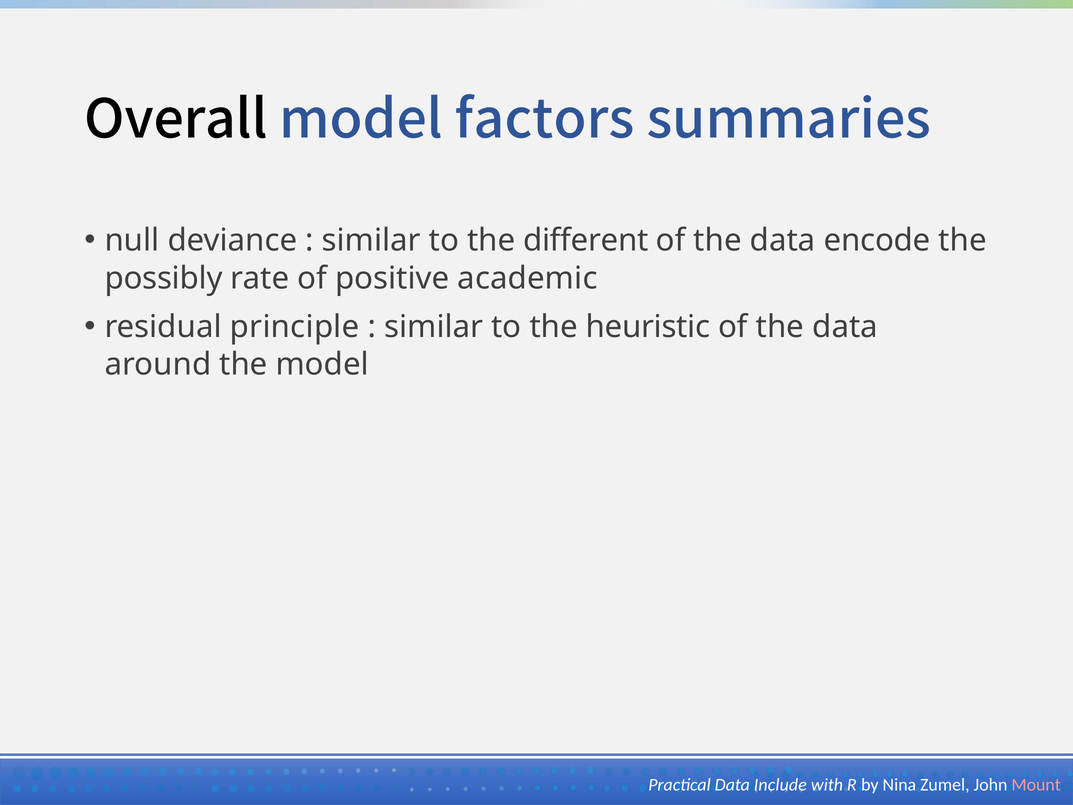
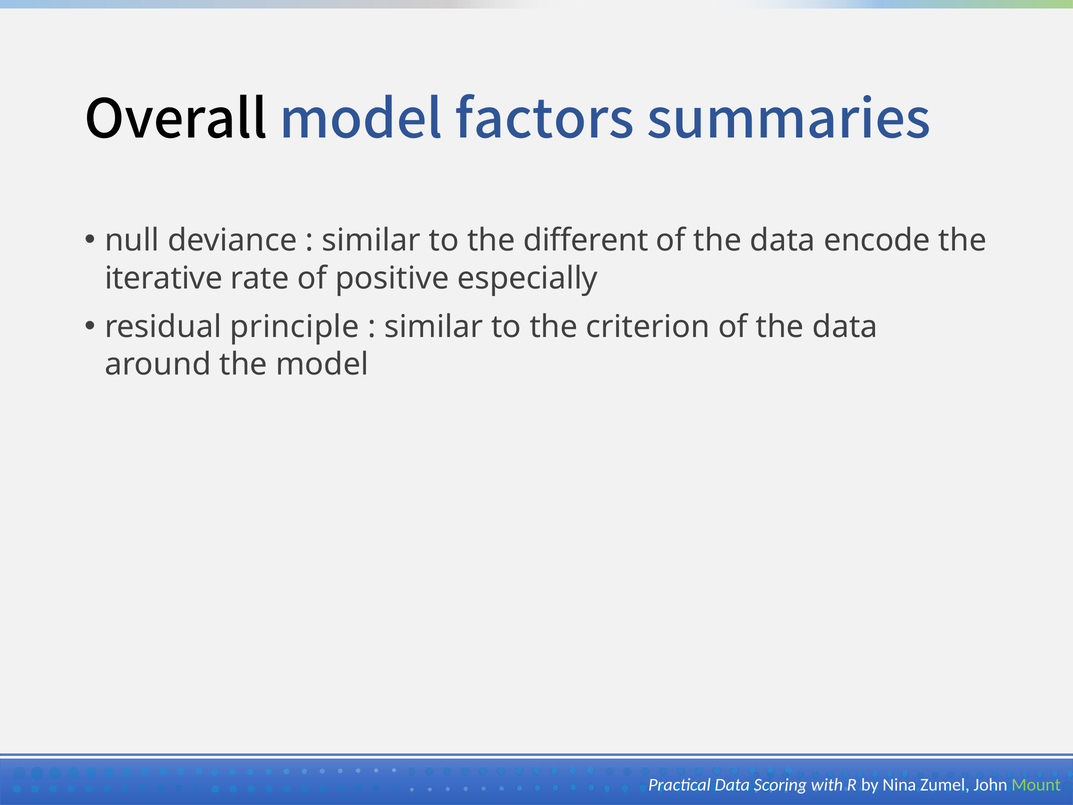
possibly: possibly -> iterative (164, 278)
academic: academic -> especially (528, 278)
heuristic: heuristic -> criterion (648, 327)
Include: Include -> Scoring (780, 785)
Mount colour: pink -> light green (1036, 785)
